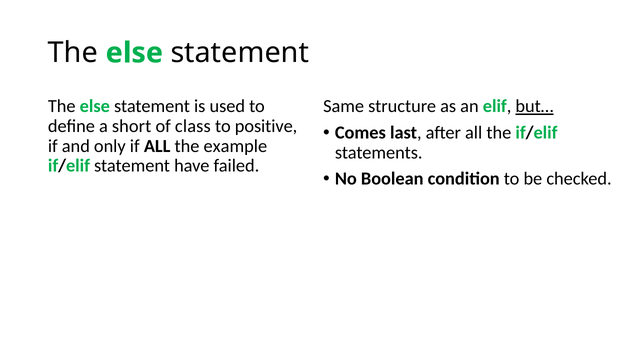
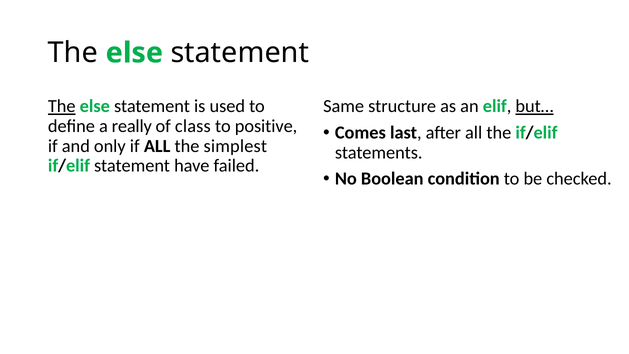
The underline: none -> present (62, 106)
short: short -> really (132, 126)
example: example -> simplest (235, 146)
